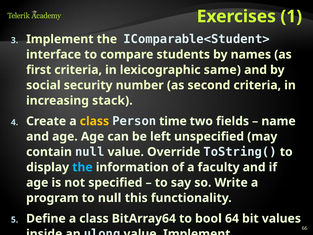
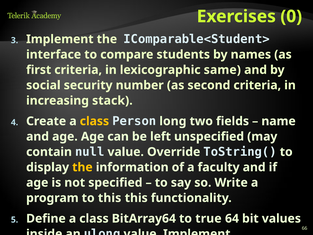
1: 1 -> 0 (291, 16)
time: time -> long (173, 121)
the colour: light blue -> yellow (82, 167)
to null: null -> this (110, 198)
bool: bool -> true (208, 218)
